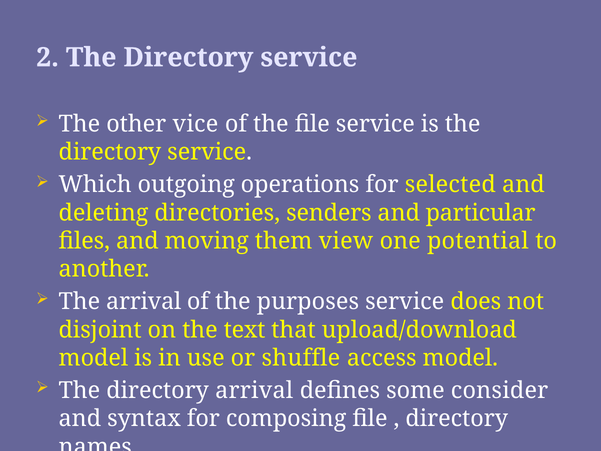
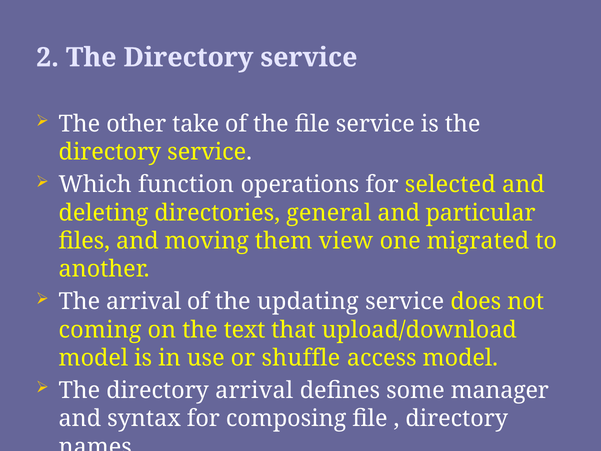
vice: vice -> take (196, 124)
outgoing: outgoing -> function (186, 185)
senders: senders -> general (329, 213)
potential: potential -> migrated (478, 241)
purposes: purposes -> updating (308, 302)
disjoint: disjoint -> coming (100, 330)
consider: consider -> manager (500, 390)
